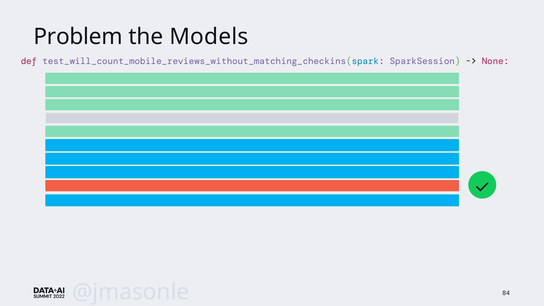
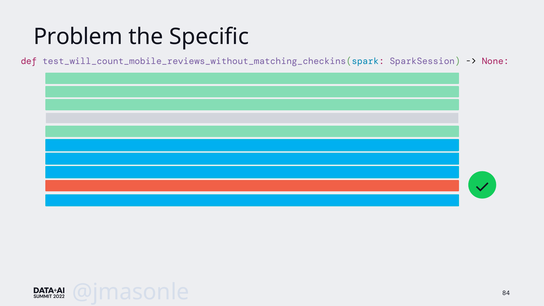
Models: Models -> Specific (209, 37)
